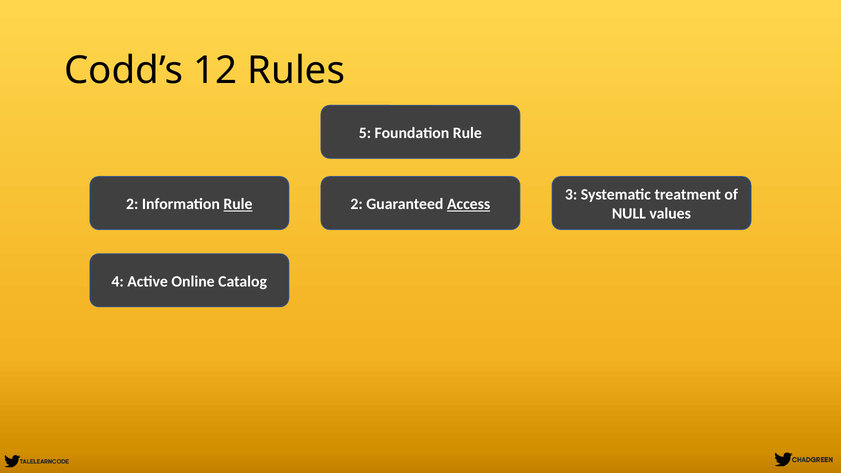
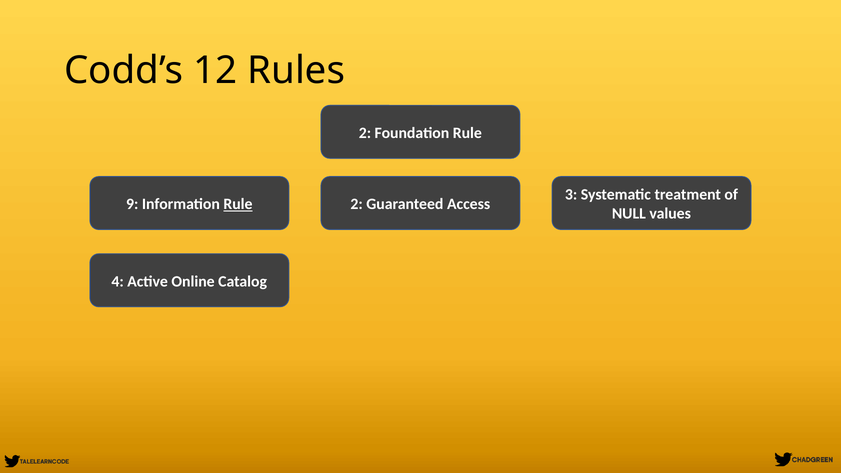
5: 5 -> 2 (365, 133)
2: 2 -> 9 (132, 204)
Access underline: present -> none (469, 204)
